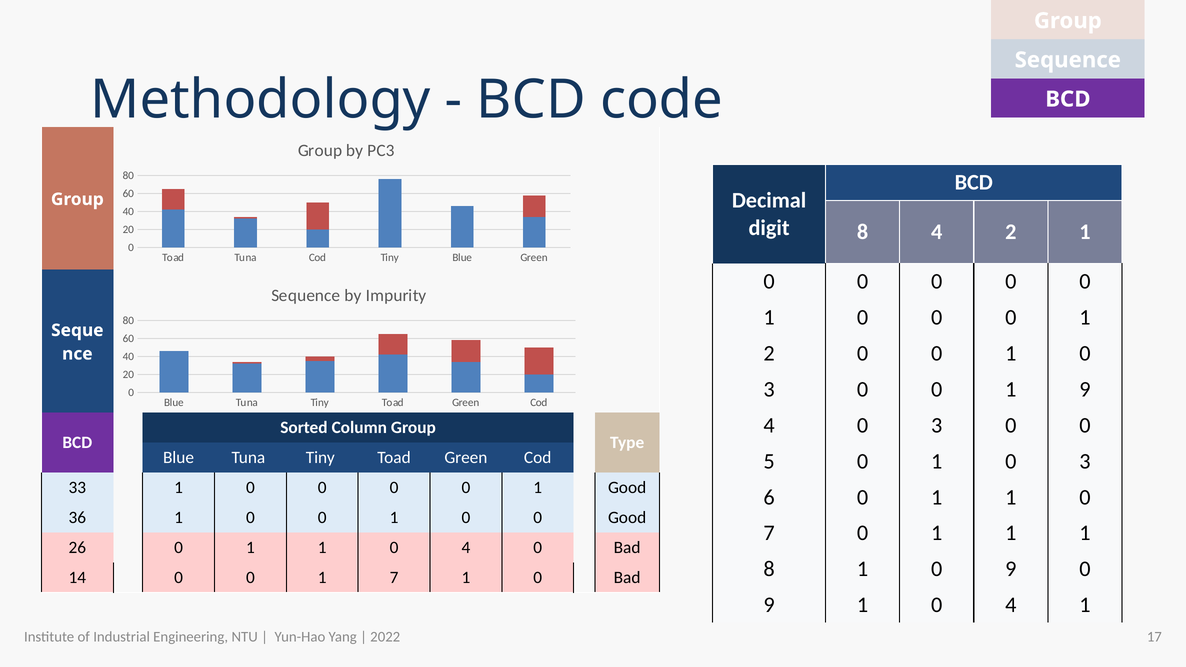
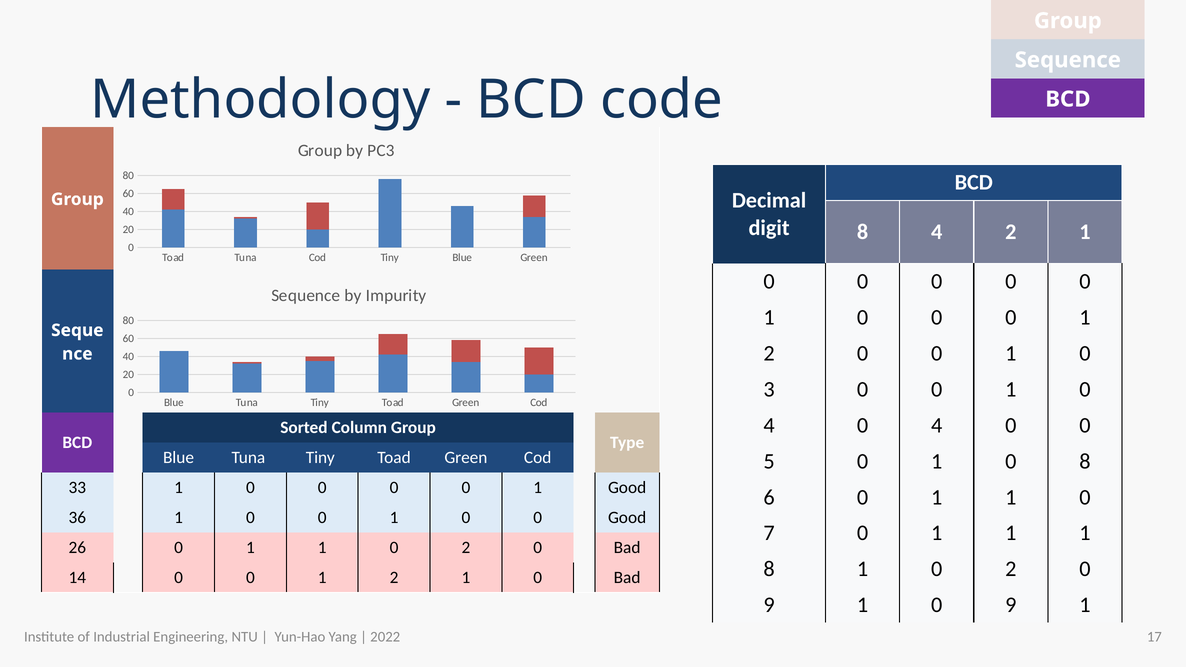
9: 9 -> 0 (1085, 389)
4 0 3: 3 -> 4 (937, 425)
3: 3 -> 8 (1085, 461)
1 1 0 4: 4 -> 2 (466, 548)
8 1 0 9: 9 -> 2 (1011, 569)
7: 7 -> 2 (394, 578)
9 1 0 4: 4 -> 9 (1011, 605)
